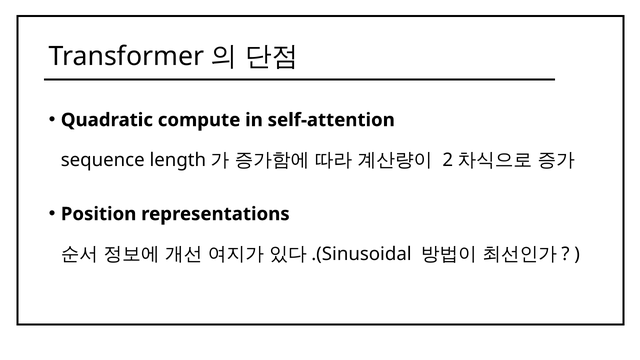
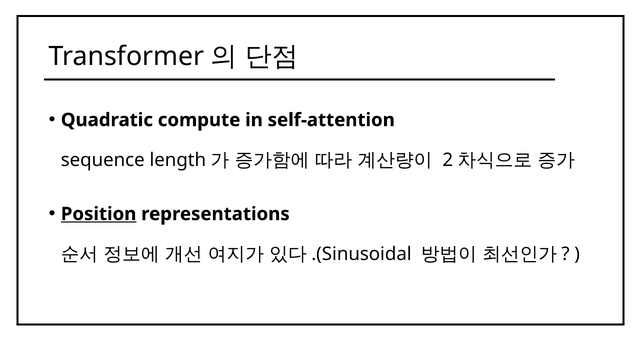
Position underline: none -> present (99, 214)
